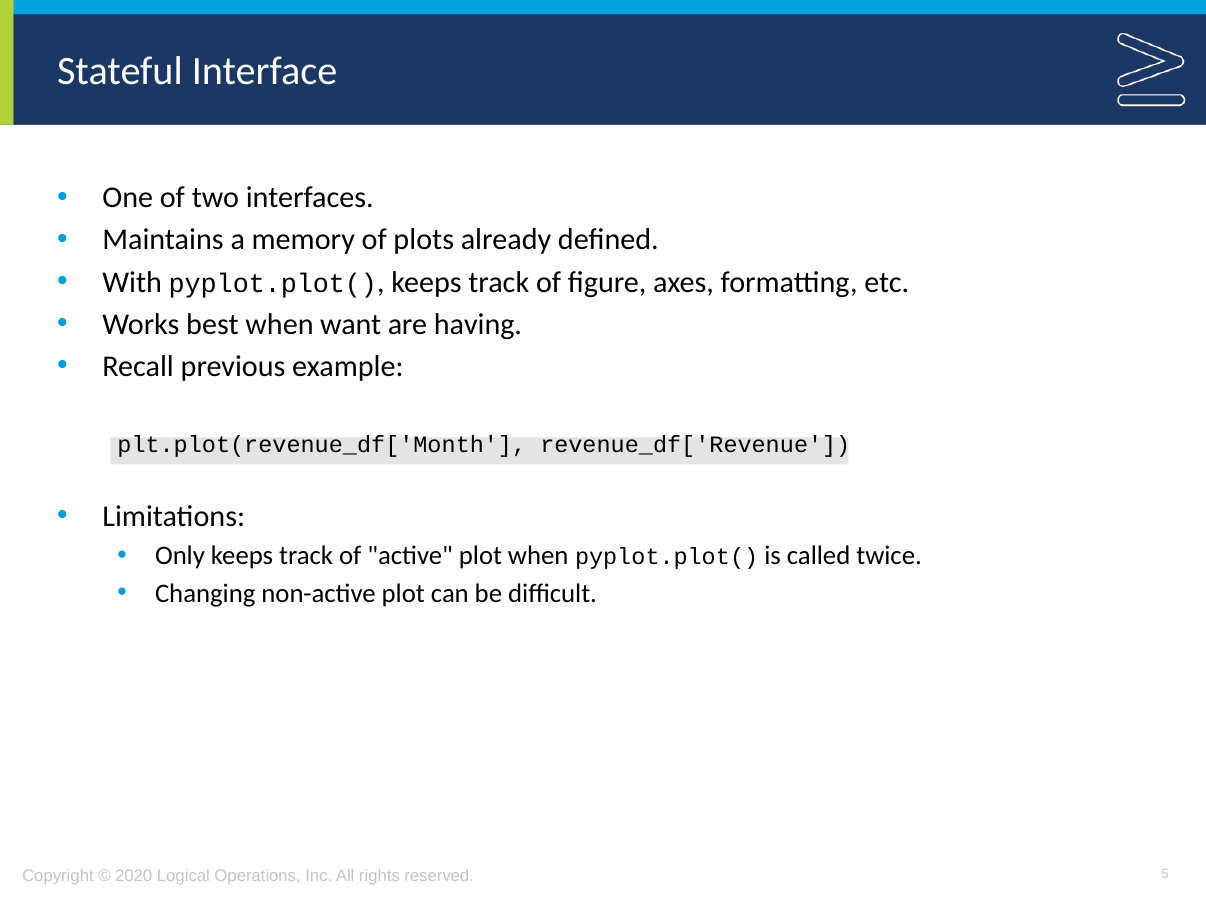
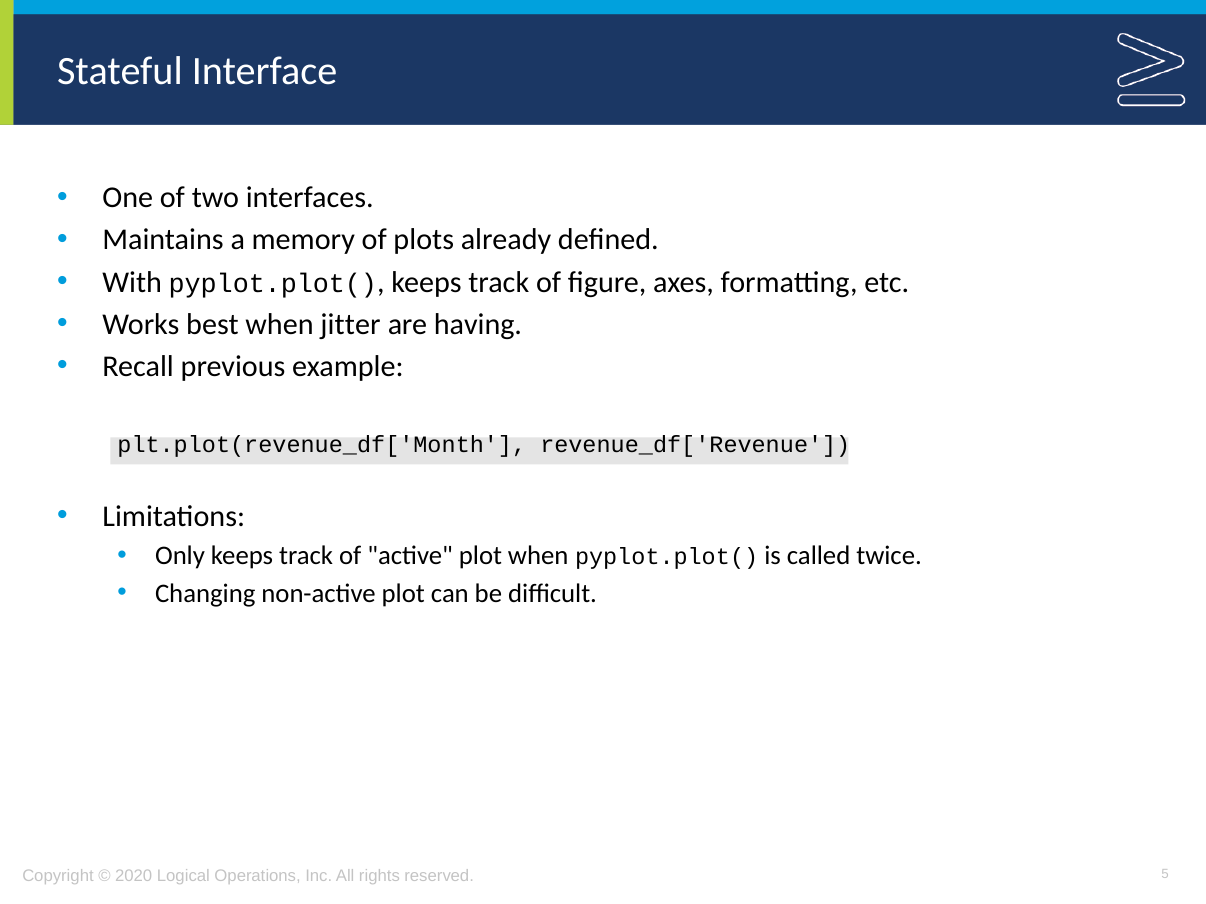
want: want -> jitter (351, 325)
